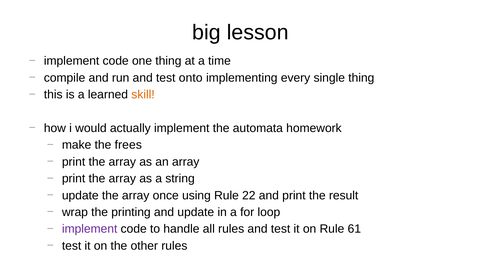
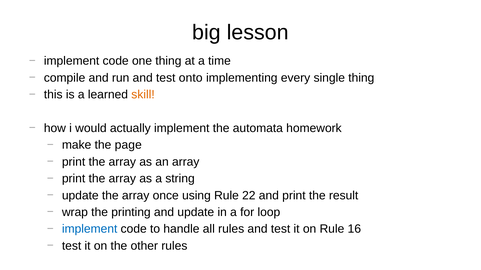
frees: frees -> page (128, 145)
implement colour: purple -> blue (90, 229)
61: 61 -> 16 (354, 229)
